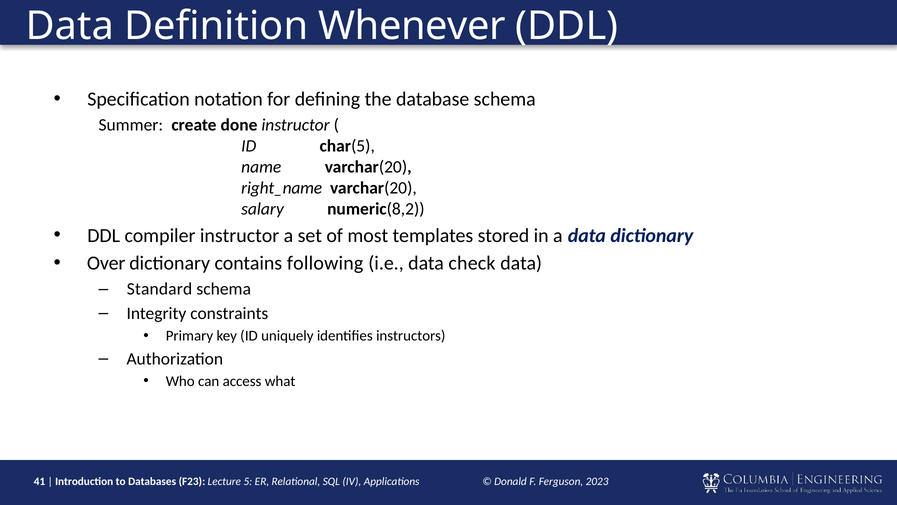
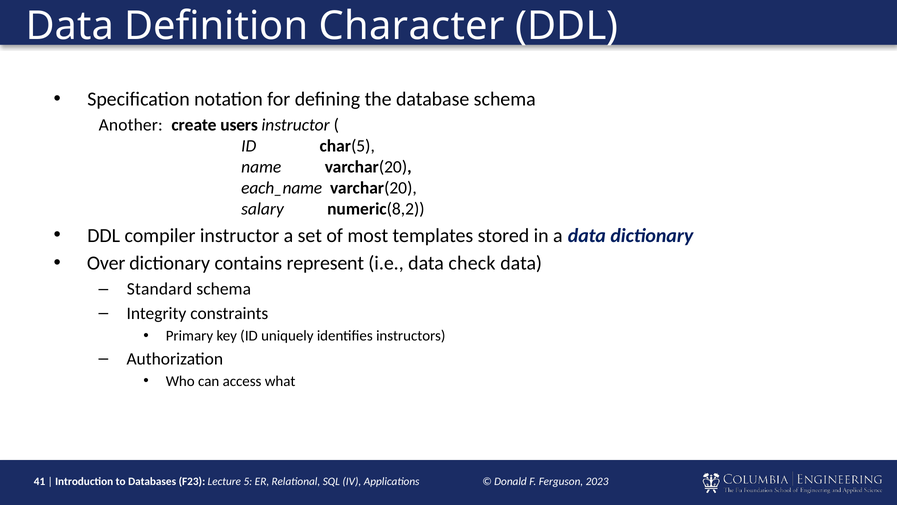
Whenever: Whenever -> Character (412, 26)
Summer: Summer -> Another (131, 125)
done: done -> users (239, 125)
right_name: right_name -> each_name (282, 188)
following: following -> represent (325, 263)
